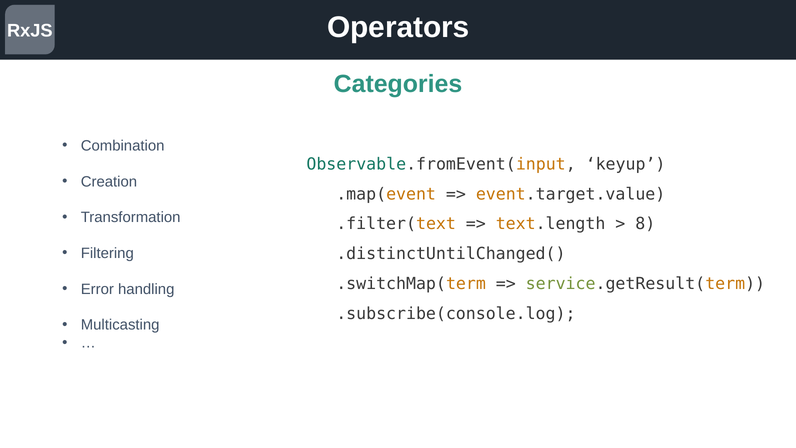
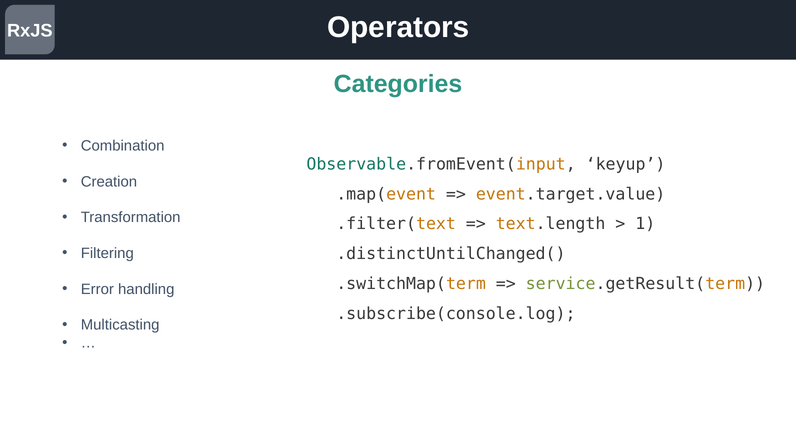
8: 8 -> 1 (645, 224)
